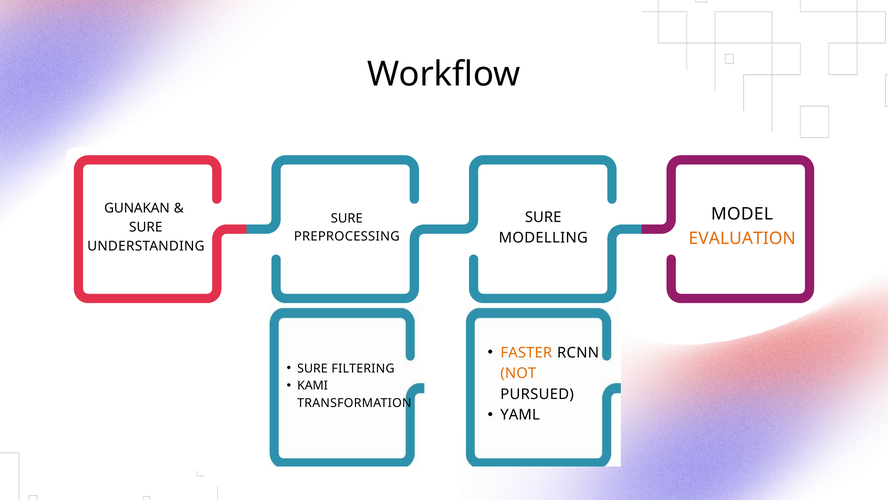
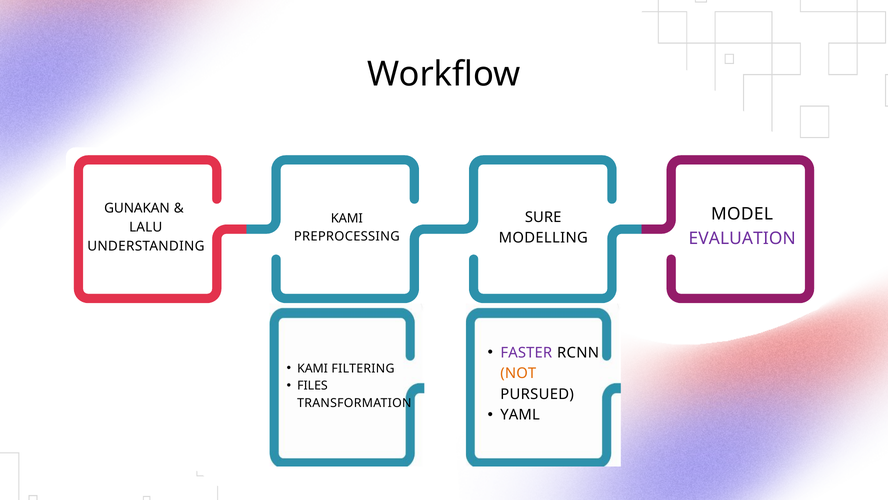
SURE: SURE -> KAMI (347, 218)
SURE: SURE -> LALU (146, 227)
EVALUATION colour: orange -> purple (742, 238)
FASTER colour: orange -> purple (526, 352)
SURE: SURE -> KAMI (313, 368)
KAMI: KAMI -> FILES (312, 385)
